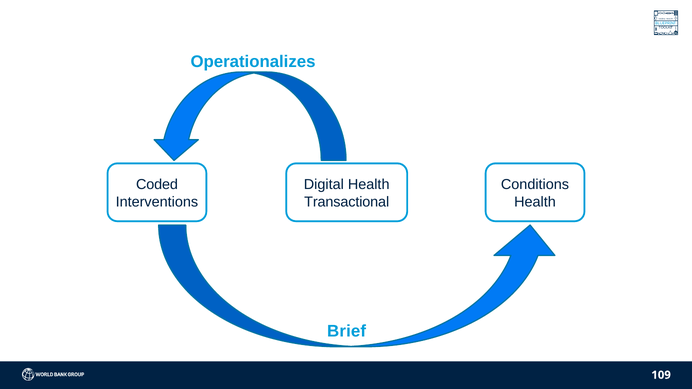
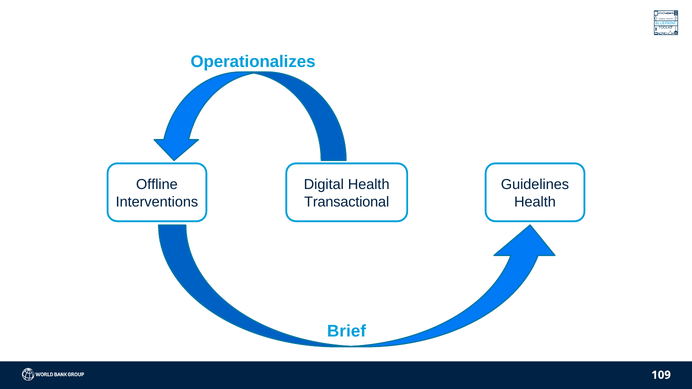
Coded: Coded -> Offline (157, 185)
Conditions: Conditions -> Guidelines (535, 185)
